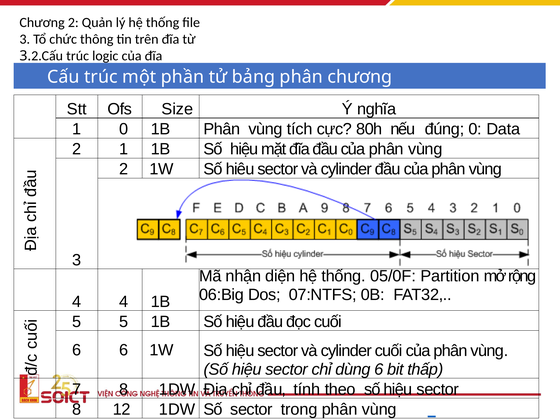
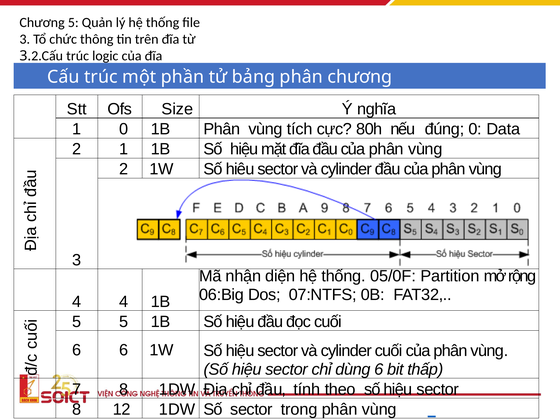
Chương 2: 2 -> 5 (73, 22)
